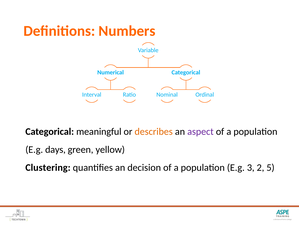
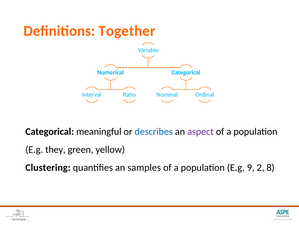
Numbers: Numbers -> Together (127, 31)
describes colour: orange -> blue (154, 131)
days: days -> they (55, 149)
decision: decision -> samples (144, 167)
3: 3 -> 9 (251, 167)
5: 5 -> 8 (271, 167)
